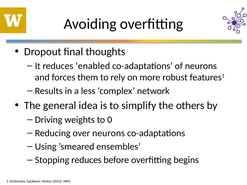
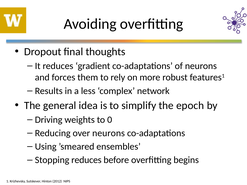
enabled: enabled -> gradient (93, 66)
others: others -> epoch (190, 106)
